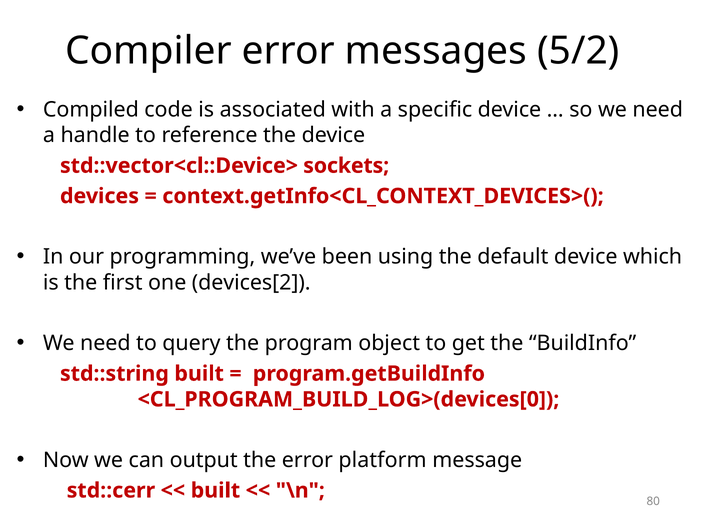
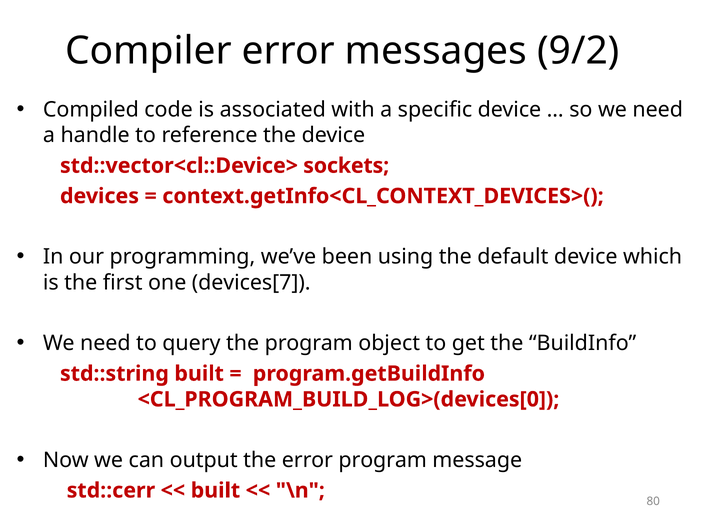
5/2: 5/2 -> 9/2 (578, 51)
devices[2: devices[2 -> devices[7 (251, 283)
error platform: platform -> program (383, 461)
